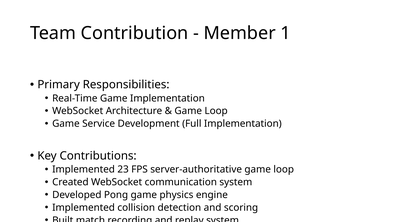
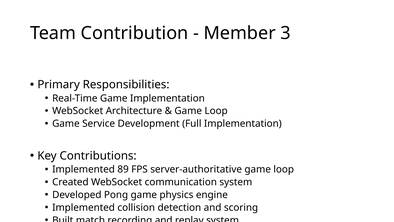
1: 1 -> 3 (286, 33)
23: 23 -> 89 (123, 169)
